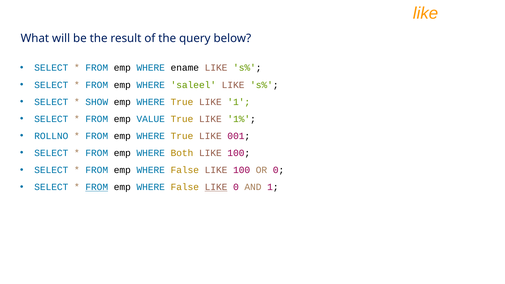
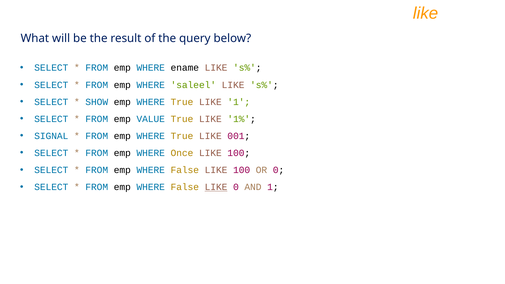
ROLLNO: ROLLNO -> SIGNAL (51, 136)
Both: Both -> Once (182, 153)
FROM underline: present -> none (97, 187)
